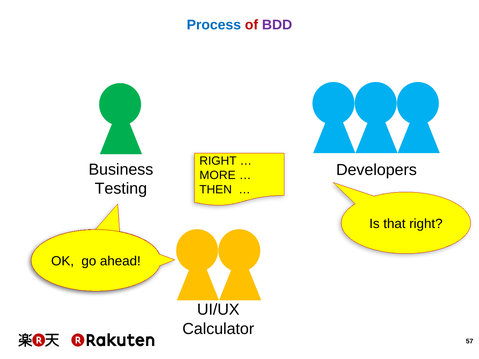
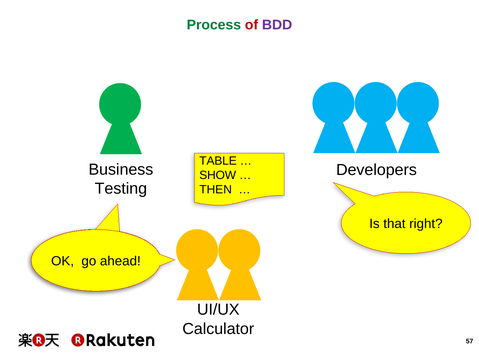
Process colour: blue -> green (214, 25)
RIGHT: RIGHT -> TABLE (218, 161)
MORE: MORE -> SHOW (218, 175)
